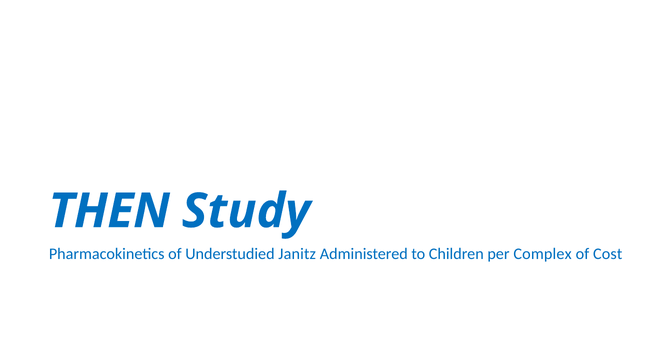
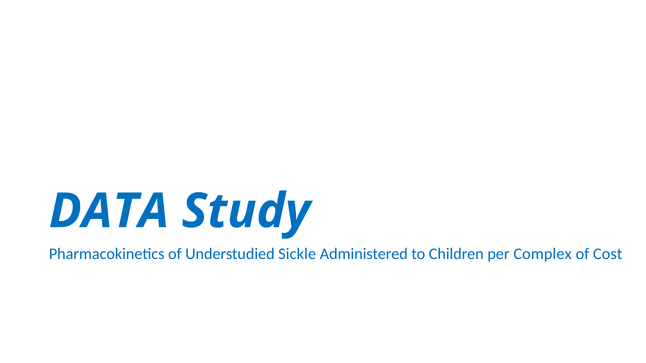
THEN: THEN -> DATA (109, 211)
Janitz: Janitz -> Sickle (297, 254)
